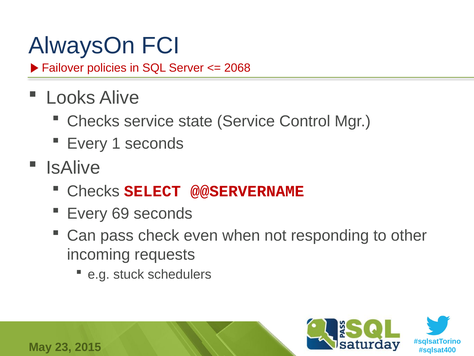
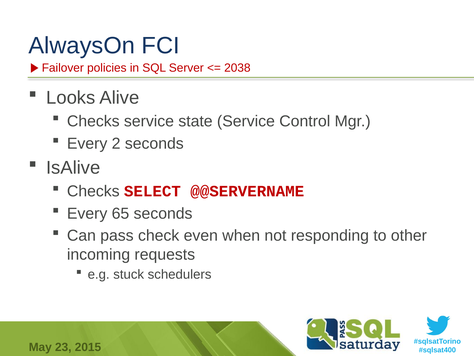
2068: 2068 -> 2038 (237, 68)
1: 1 -> 2 (116, 143)
69: 69 -> 65 (120, 213)
